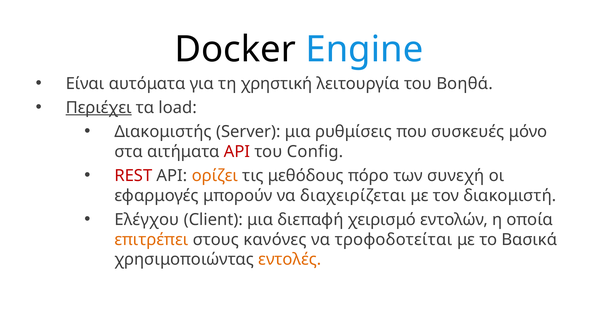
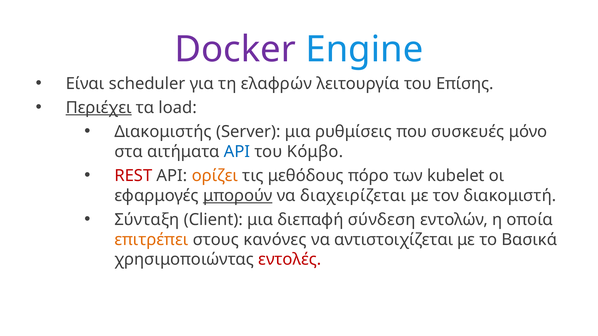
Docker colour: black -> purple (235, 50)
αυτόματα: αυτόματα -> scheduler (147, 84)
χρηστική: χρηστική -> ελαφρών (276, 84)
Βοηθά: Βοηθά -> Επίσης (465, 84)
API colour: red -> blue (237, 152)
Config: Config -> Κόμβο (315, 152)
συνεχή: συνεχή -> kubelet (456, 176)
μπορούν underline: none -> present (238, 196)
Ελέγχου: Ελέγχου -> Σύνταξη (147, 220)
χειρισμό: χειρισμό -> σύνδεση (382, 220)
τροφοδοτείται: τροφοδοτείται -> αντιστοιχίζεται (394, 240)
εντολές colour: orange -> red (290, 260)
